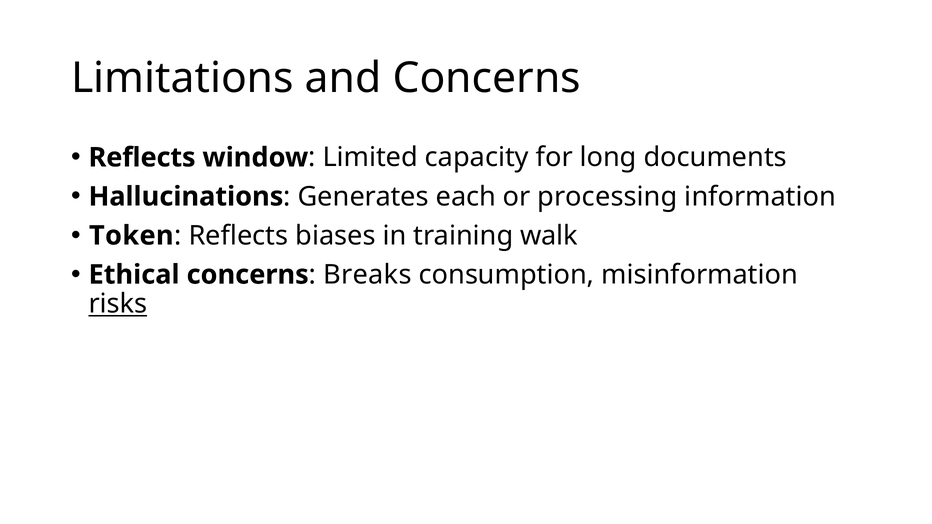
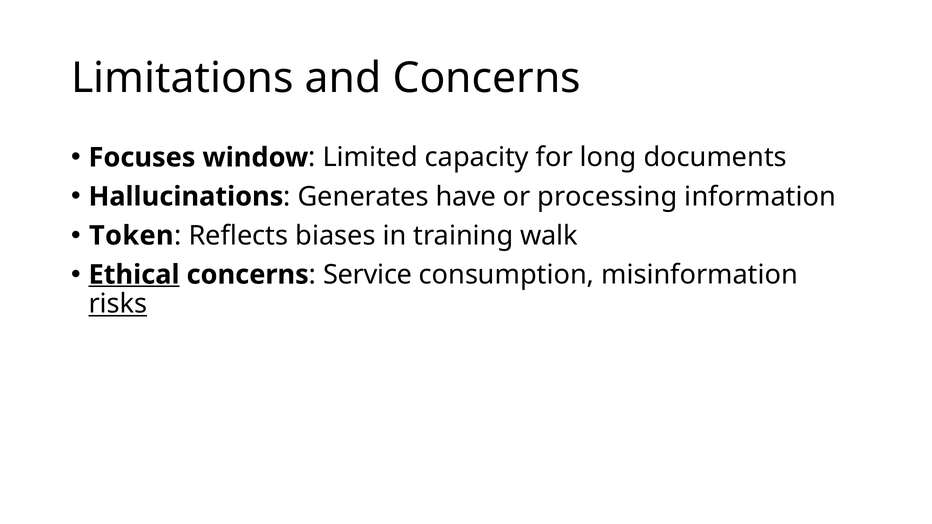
Reflects: Reflects -> Focuses (142, 158)
each: each -> have (466, 197)
Ethical underline: none -> present (134, 275)
Breaks: Breaks -> Service (368, 275)
